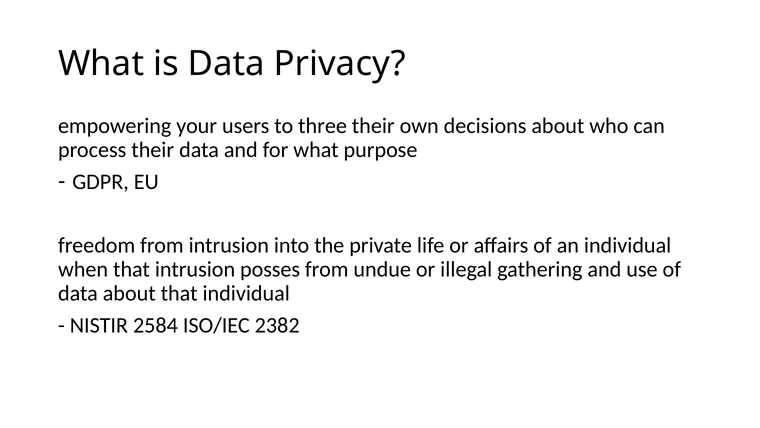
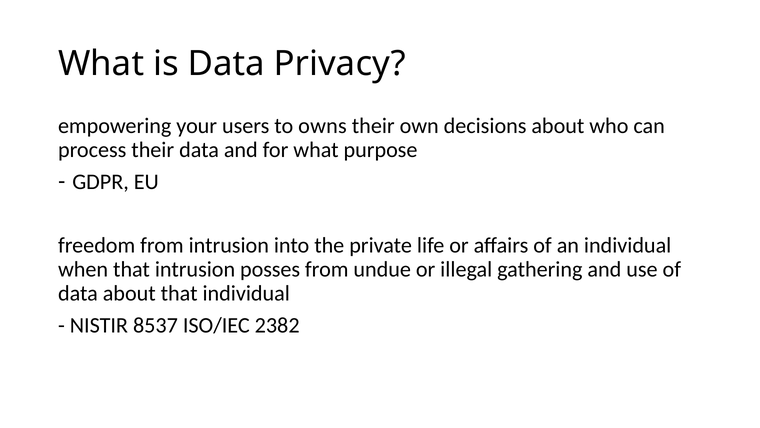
three: three -> owns (322, 126)
2584: 2584 -> 8537 (155, 325)
